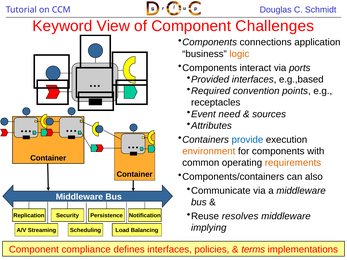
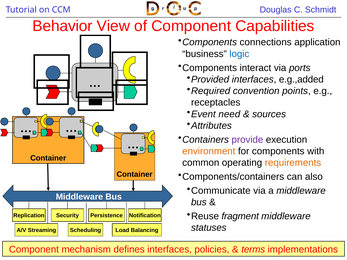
Keyword: Keyword -> Behavior (62, 26)
Challenges: Challenges -> Capabilities (275, 26)
logic colour: orange -> blue (239, 54)
e.g.,based: e.g.,based -> e.g.,added (301, 79)
provide colour: blue -> purple (247, 140)
resolves: resolves -> fragment (240, 216)
implying: implying -> statuses (209, 228)
compliance: compliance -> mechanism (86, 250)
